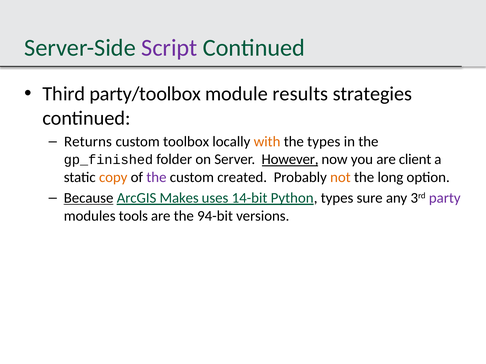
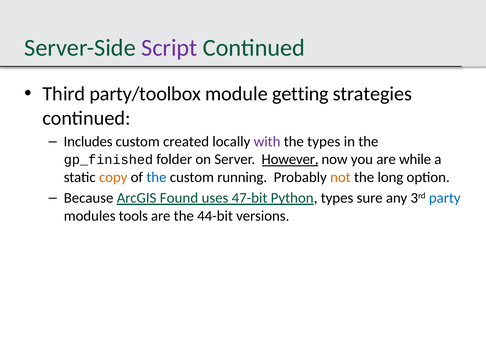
results: results -> getting (300, 94)
Returns: Returns -> Includes (88, 142)
toolbox: toolbox -> created (186, 142)
with colour: orange -> purple (267, 142)
client: client -> while (415, 160)
the colour: purple -> blue (156, 177)
created: created -> running (242, 177)
Because underline: present -> none (89, 198)
Makes: Makes -> Found (179, 198)
14-bit: 14-bit -> 47-bit (250, 198)
party colour: purple -> blue (445, 198)
94-bit: 94-bit -> 44-bit (215, 216)
